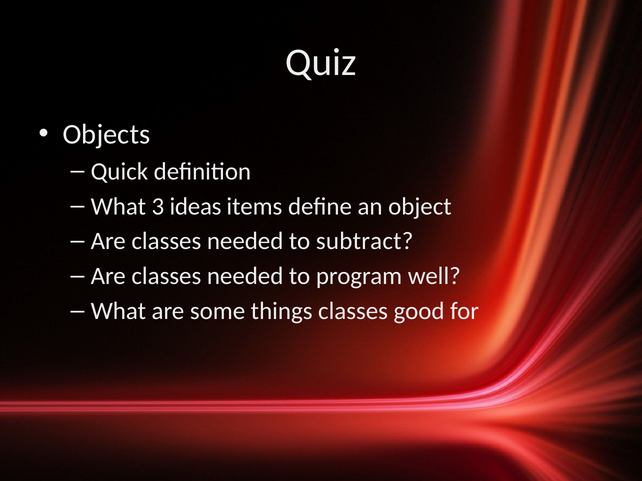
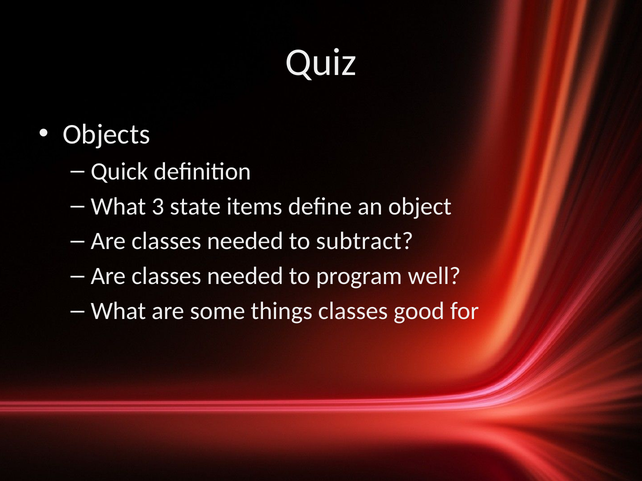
ideas: ideas -> state (195, 207)
